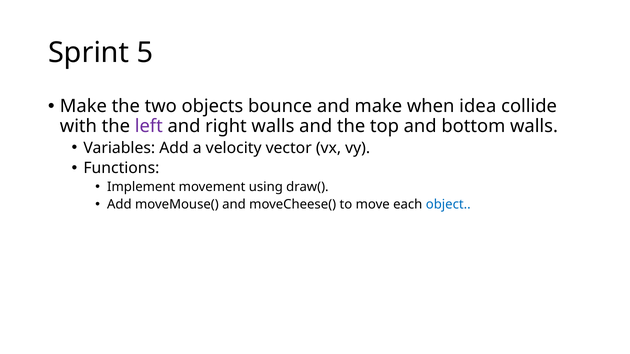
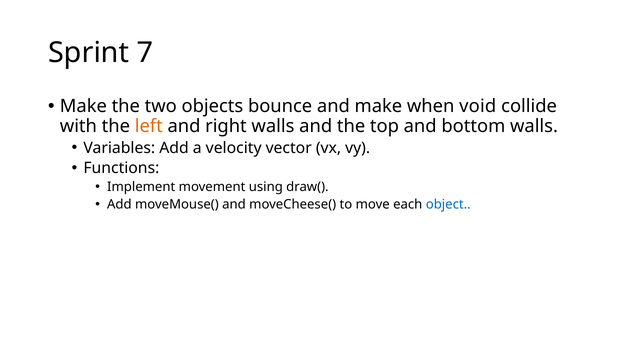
5: 5 -> 7 (145, 53)
idea: idea -> void (478, 107)
left colour: purple -> orange (149, 126)
